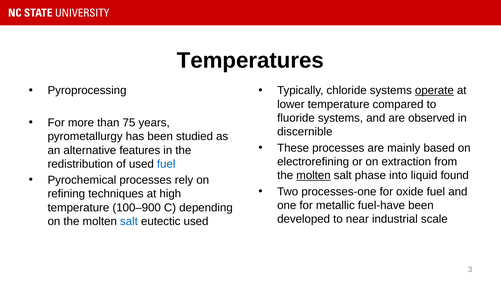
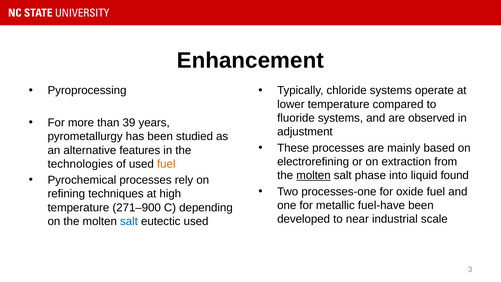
Temperatures: Temperatures -> Enhancement (250, 60)
operate underline: present -> none (434, 90)
75: 75 -> 39 (129, 123)
discernible: discernible -> adjustment (305, 132)
redistribution: redistribution -> technologies (80, 164)
fuel colour: blue -> orange (166, 164)
100–900: 100–900 -> 271–900 (137, 208)
